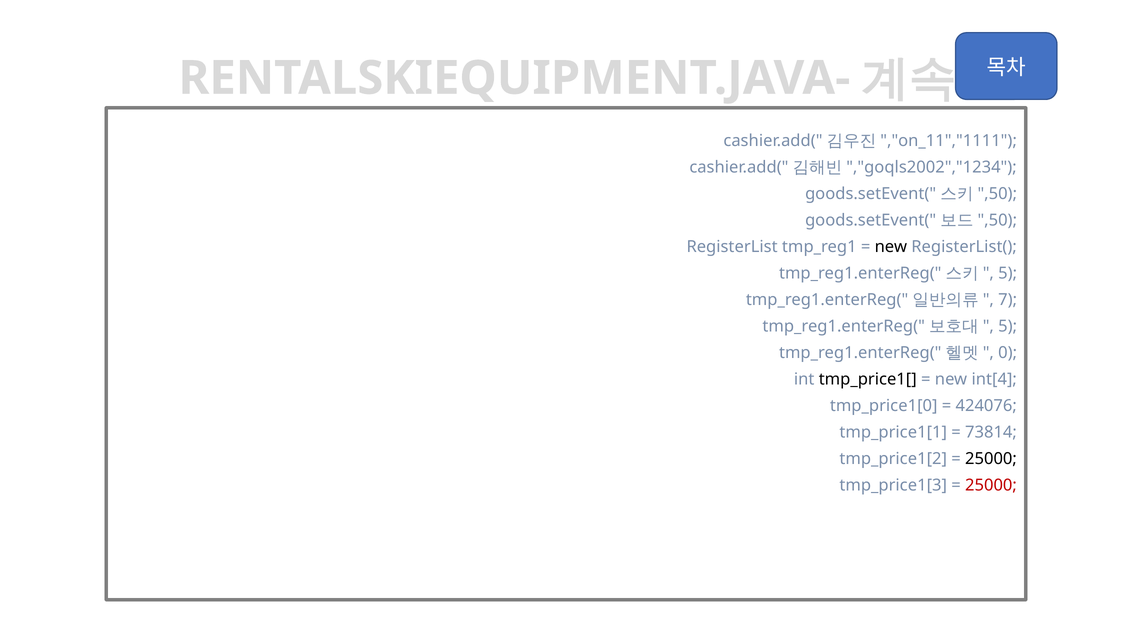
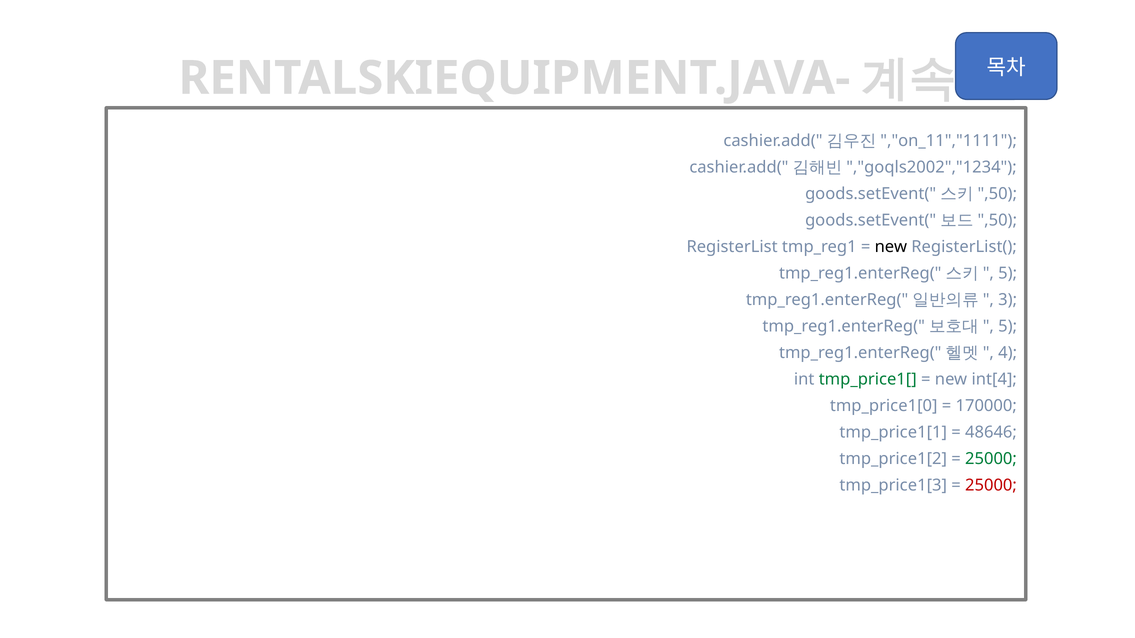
7: 7 -> 3 (1008, 300)
0: 0 -> 4 (1008, 353)
tmp_price1[ colour: black -> green (868, 380)
424076: 424076 -> 170000 (986, 406)
73814: 73814 -> 48646 (991, 433)
25000 colour: black -> green (991, 459)
